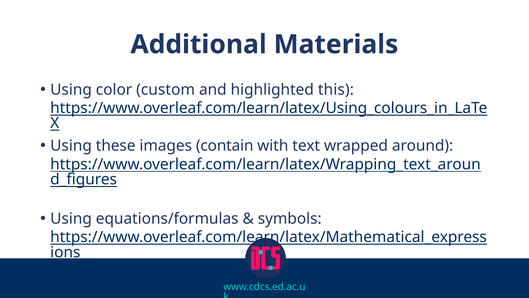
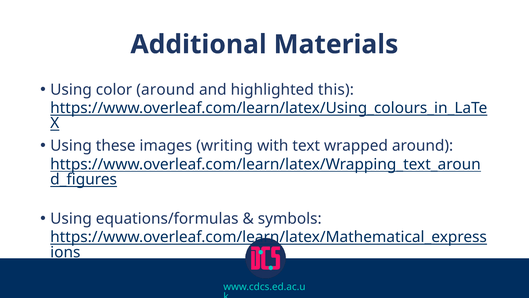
color custom: custom -> around (166, 89)
contain: contain -> writing (225, 146)
